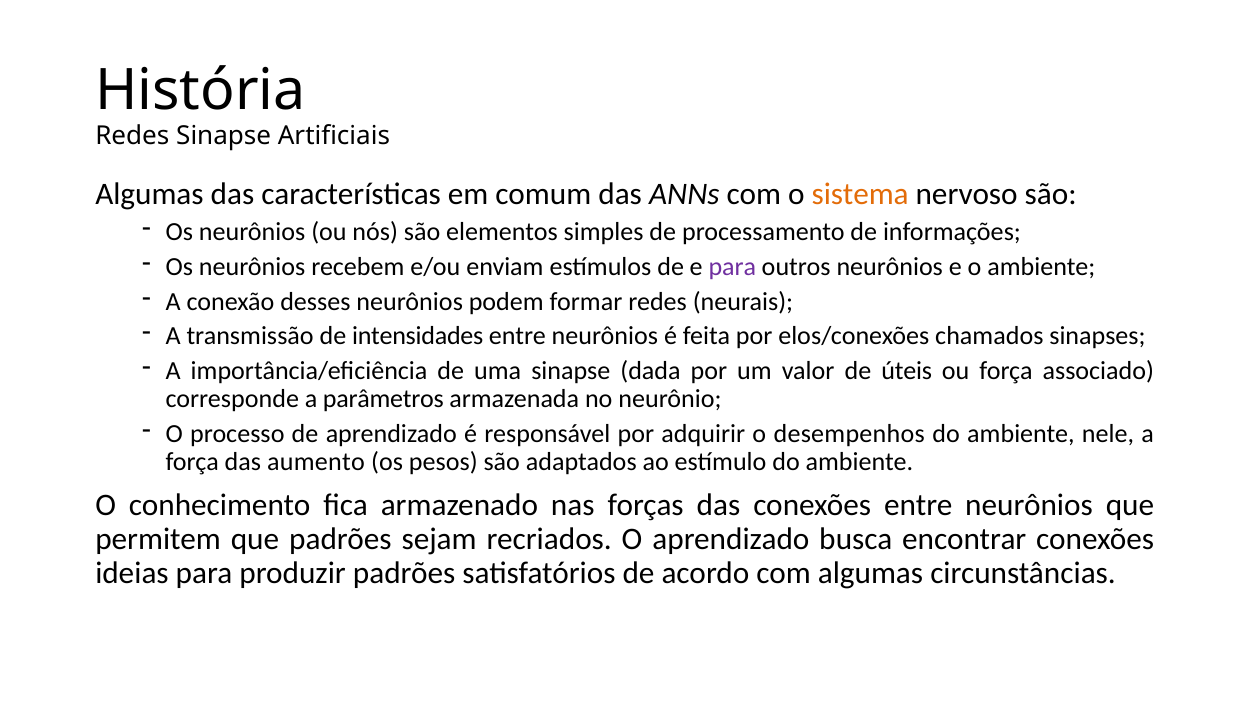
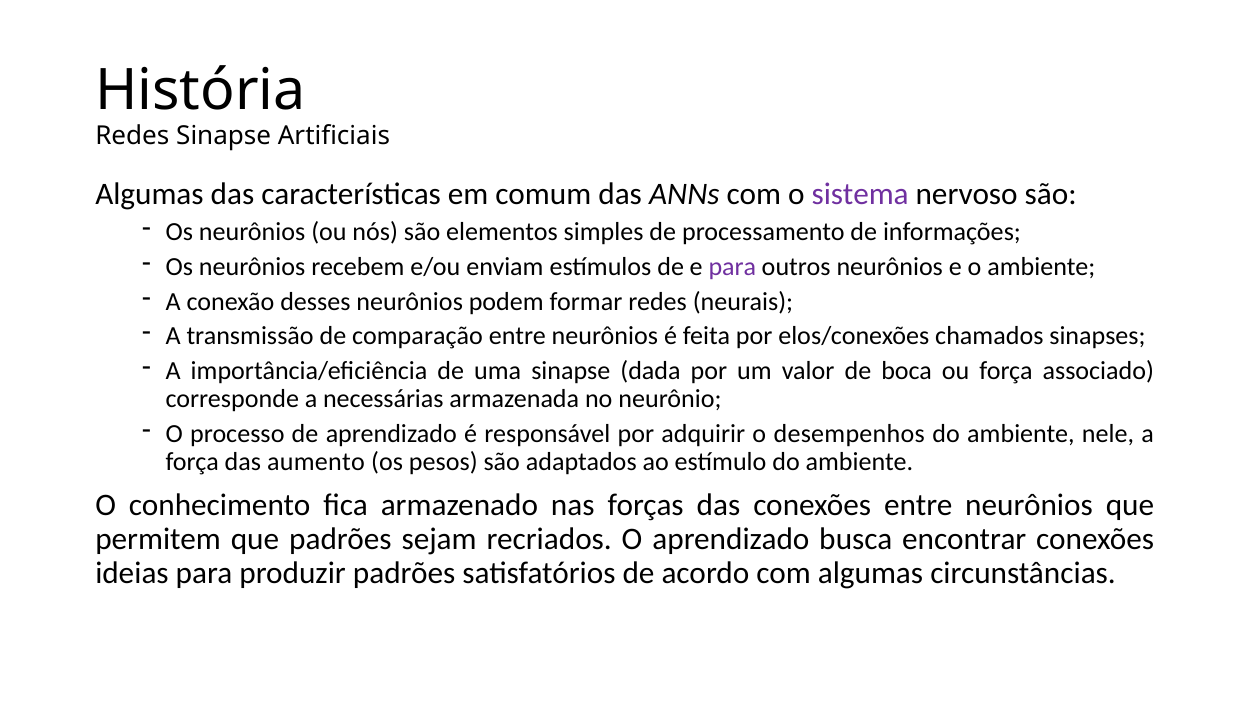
sistema colour: orange -> purple (860, 195)
intensidades: intensidades -> comparação (418, 336)
úteis: úteis -> boca (907, 371)
parâmetros: parâmetros -> necessárias (383, 399)
